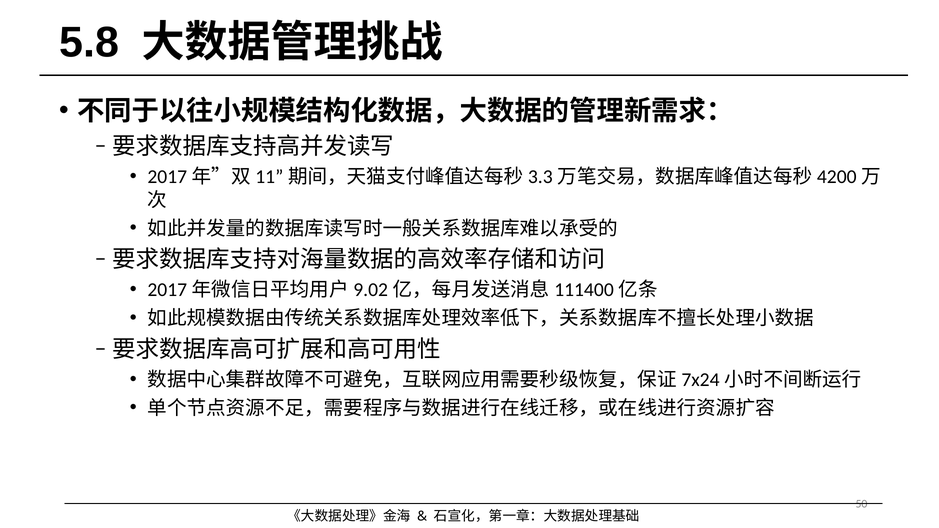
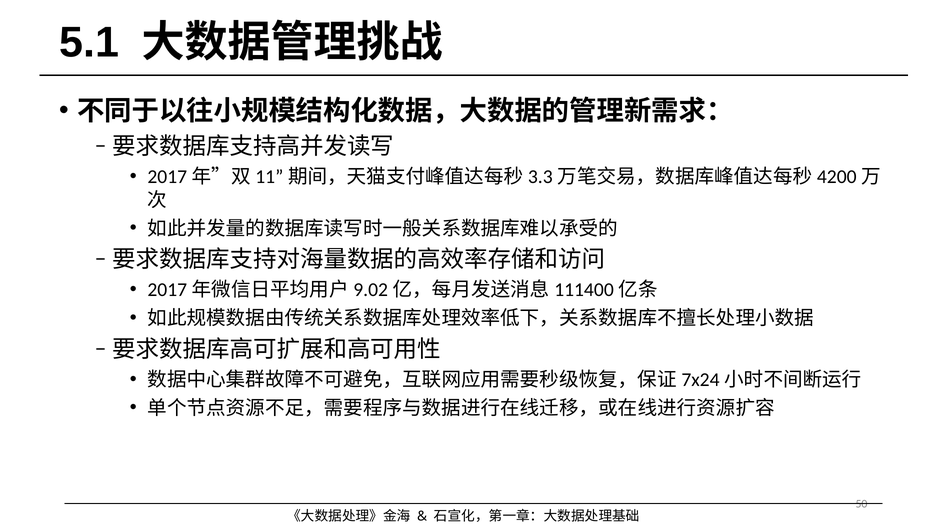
5.8: 5.8 -> 5.1 (89, 43)
